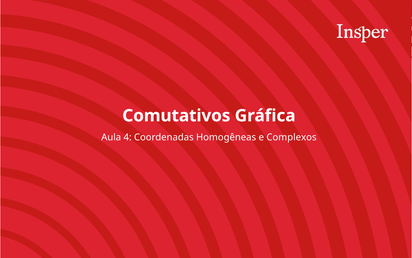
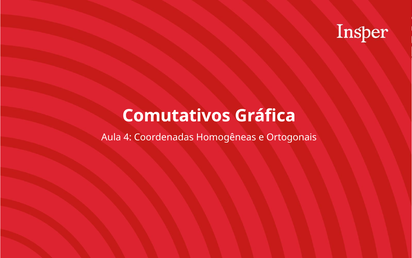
Complexos: Complexos -> Ortogonais (292, 137)
